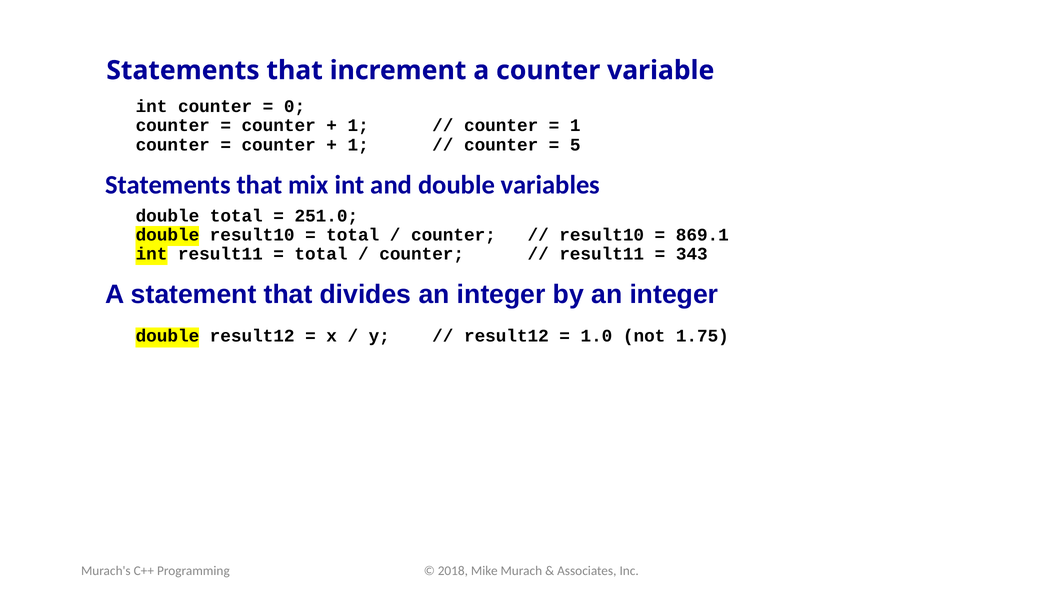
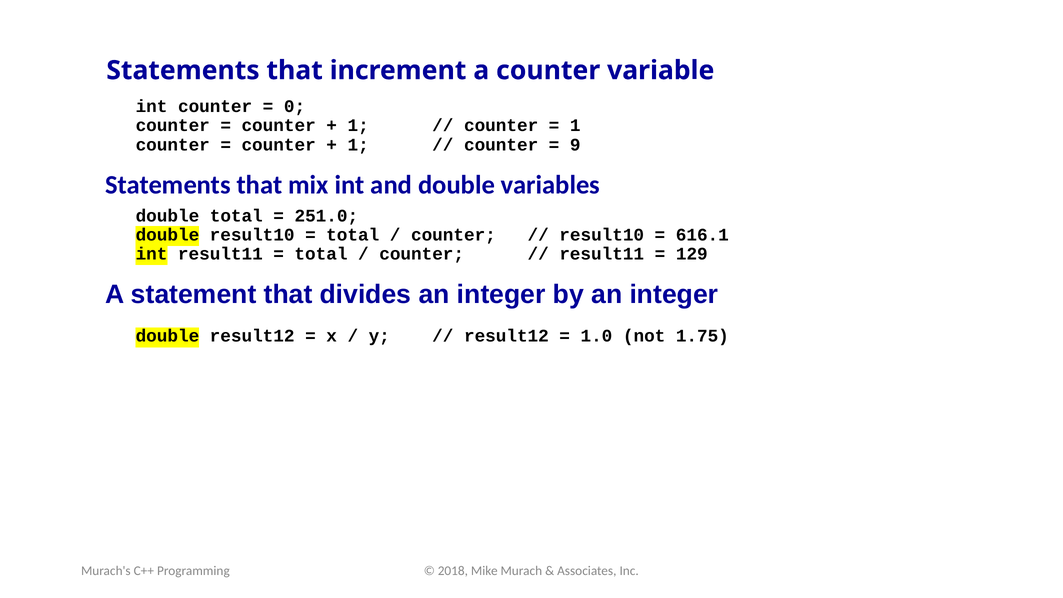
5: 5 -> 9 (575, 145)
869.1: 869.1 -> 616.1 (702, 235)
343: 343 -> 129 (692, 254)
